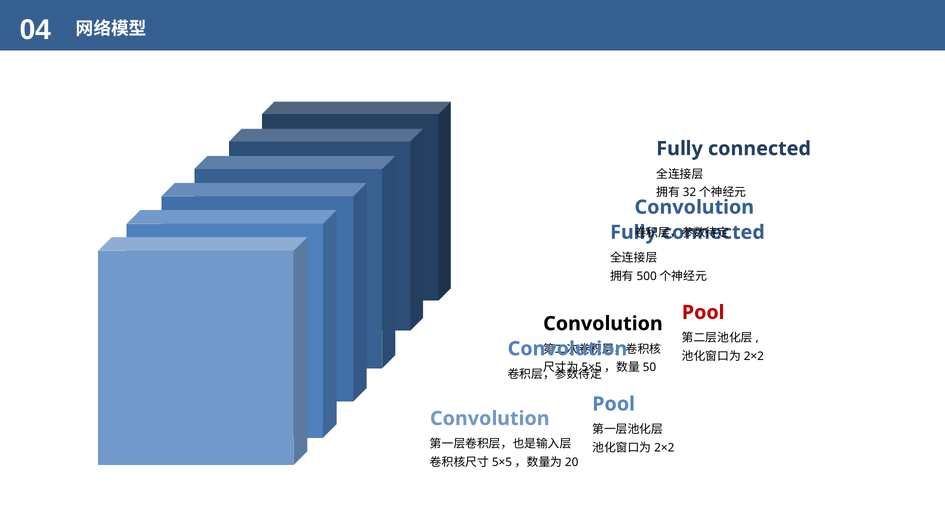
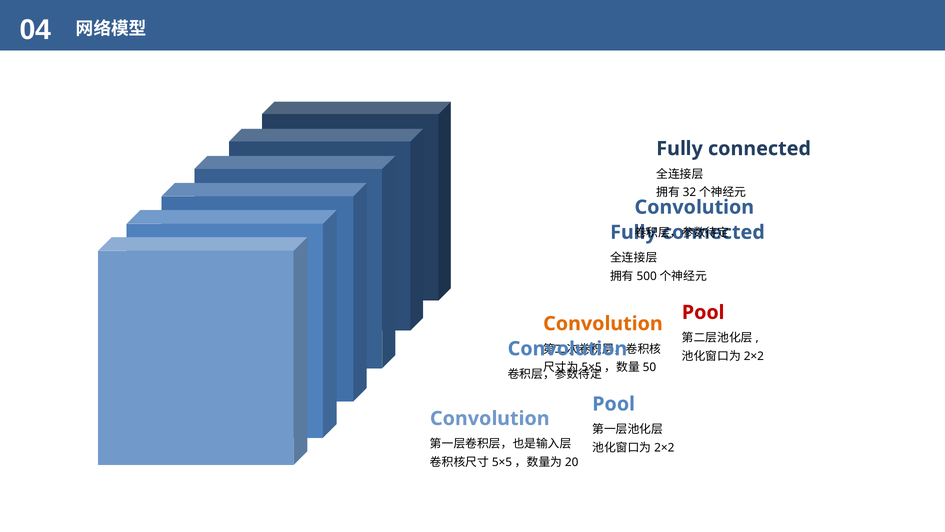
Convolution colour: black -> orange (603, 323)
